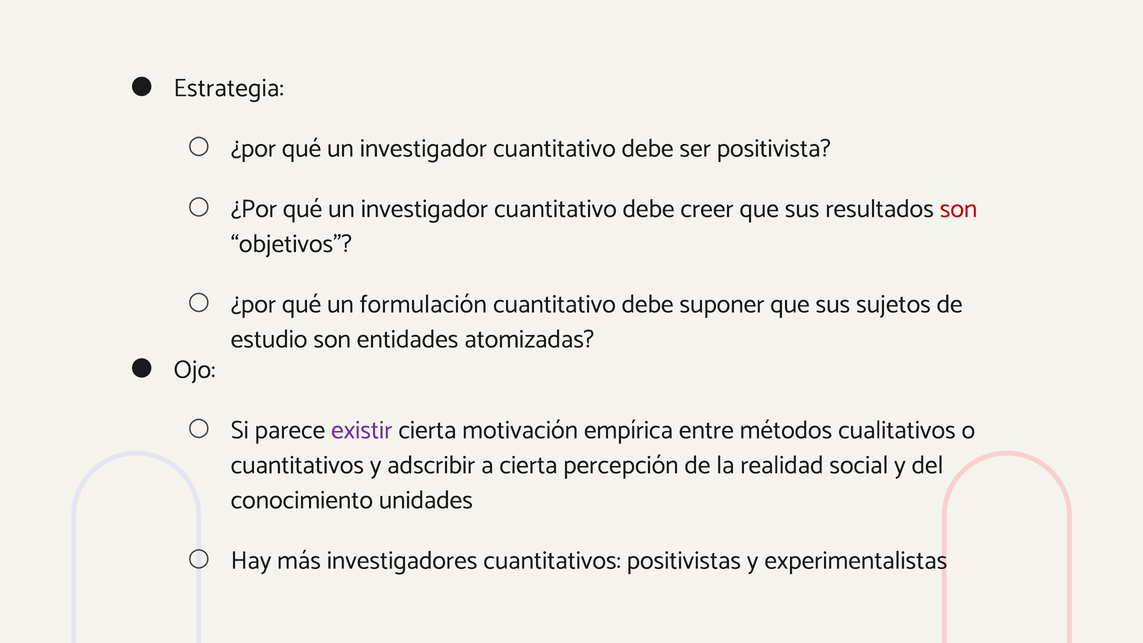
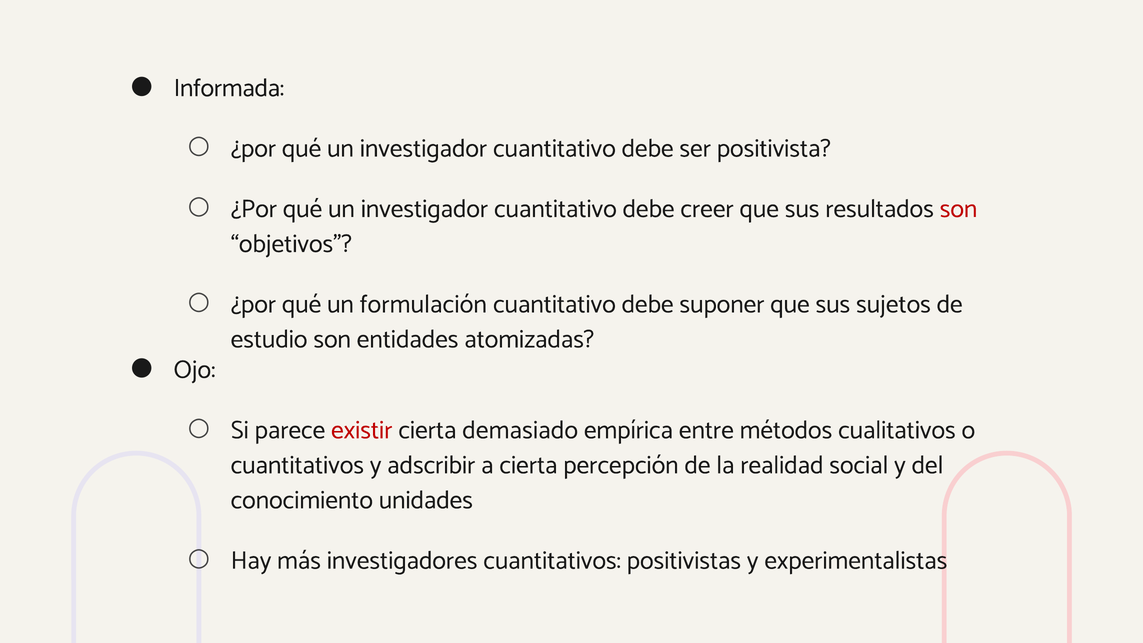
Estrategia: Estrategia -> Informada (229, 88)
existir colour: purple -> red (362, 430)
motivación: motivación -> demasiado (520, 430)
